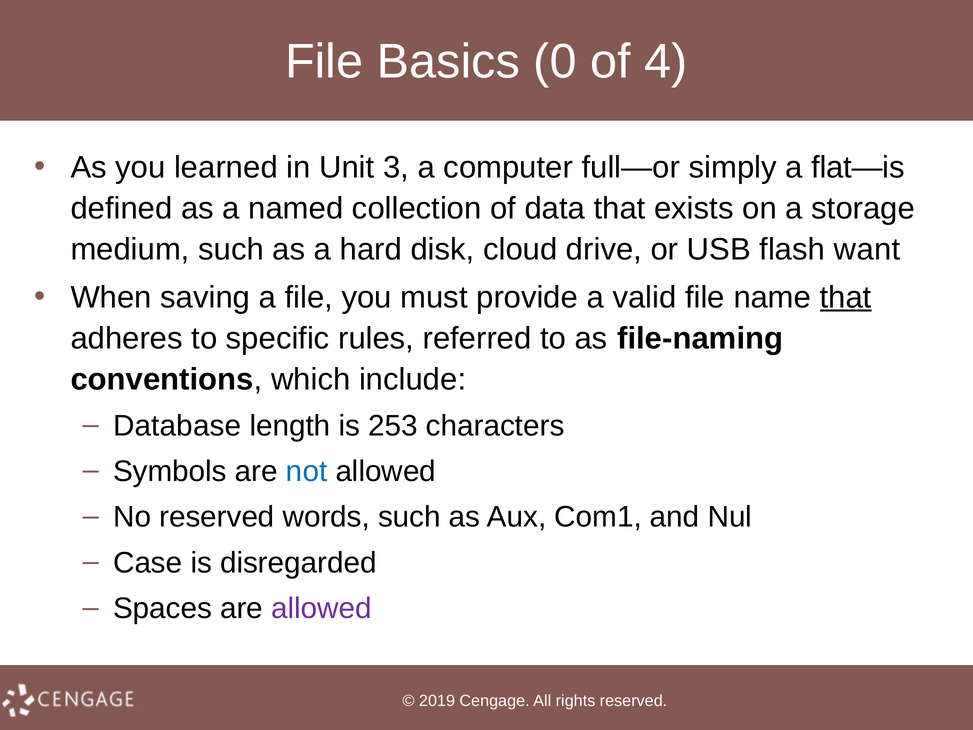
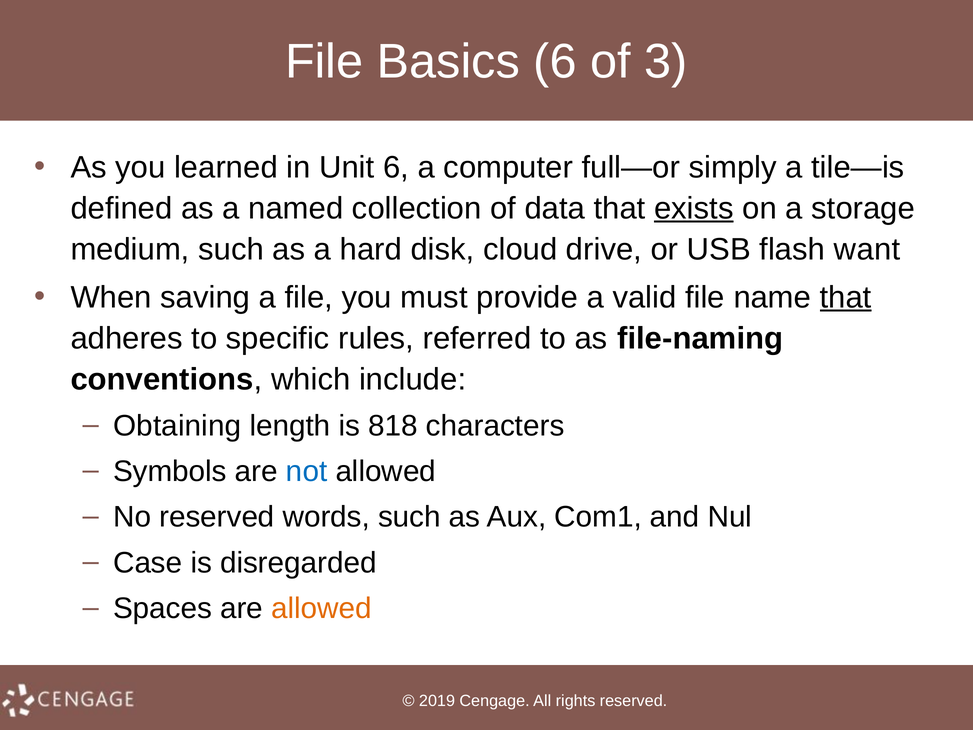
Basics 0: 0 -> 6 (555, 62)
4: 4 -> 3 (666, 62)
Unit 3: 3 -> 6 (396, 167)
flat—is: flat—is -> tile—is (858, 167)
exists underline: none -> present (694, 208)
Database: Database -> Obtaining (177, 426)
253: 253 -> 818 (393, 426)
allowed colour: purple -> orange (321, 608)
